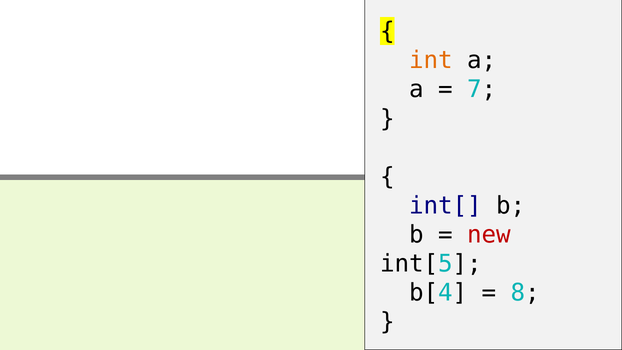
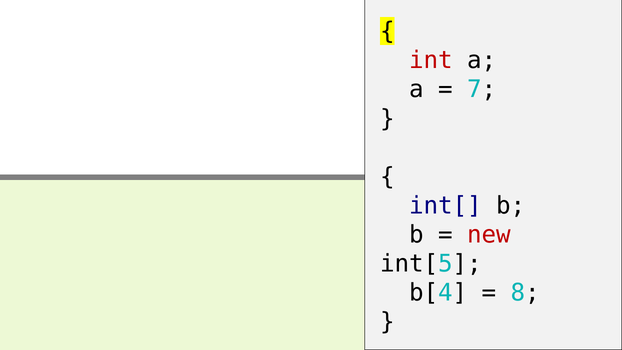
int colour: orange -> red (431, 60)
